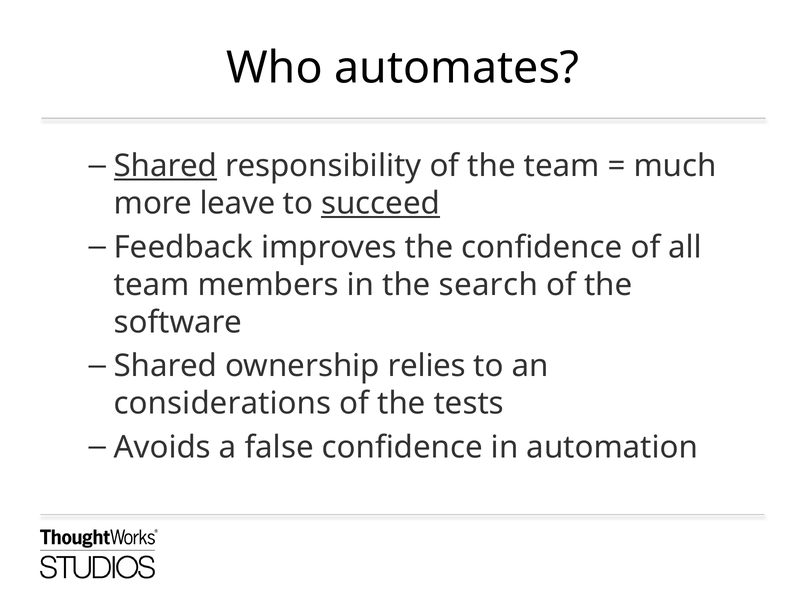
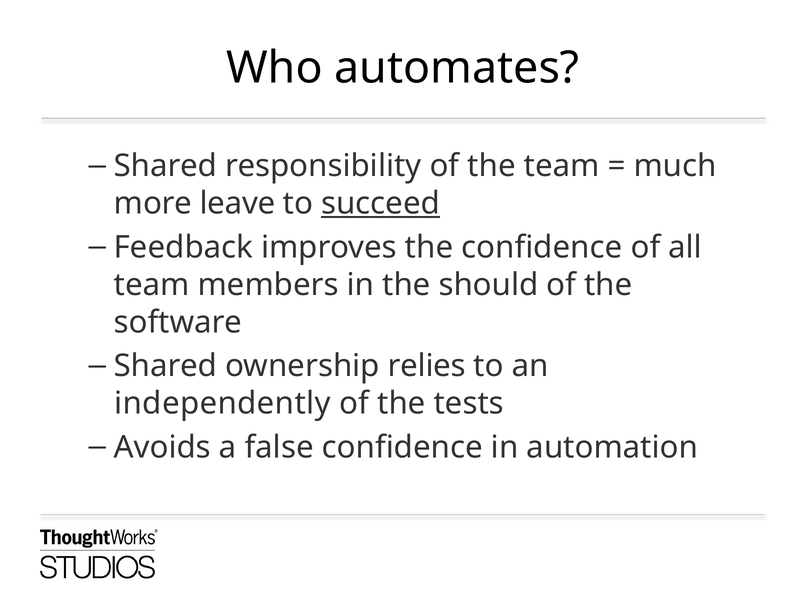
Shared underline: present -> none (166, 166)
search: search -> should (489, 285)
considerations: considerations -> independently (222, 404)
